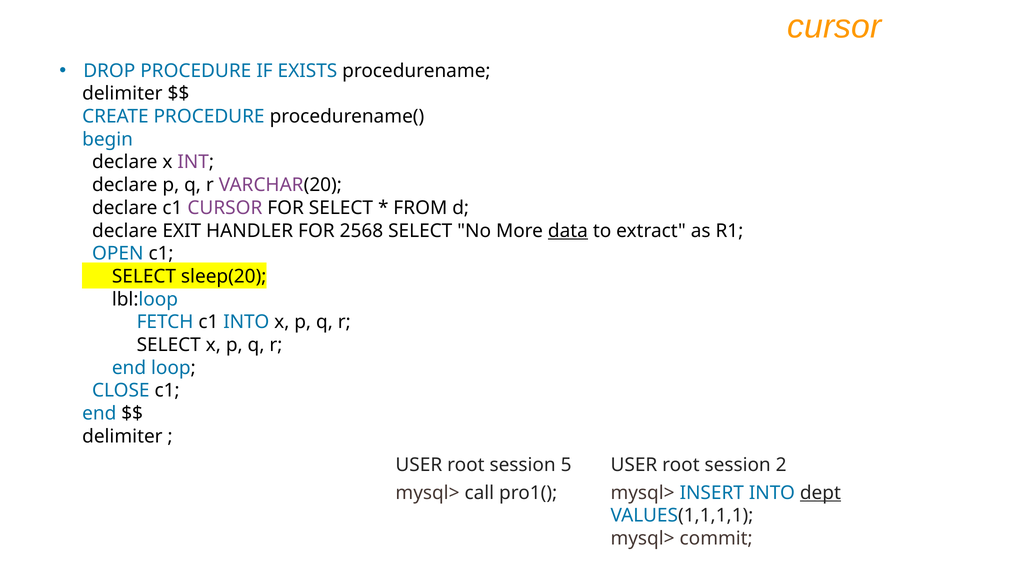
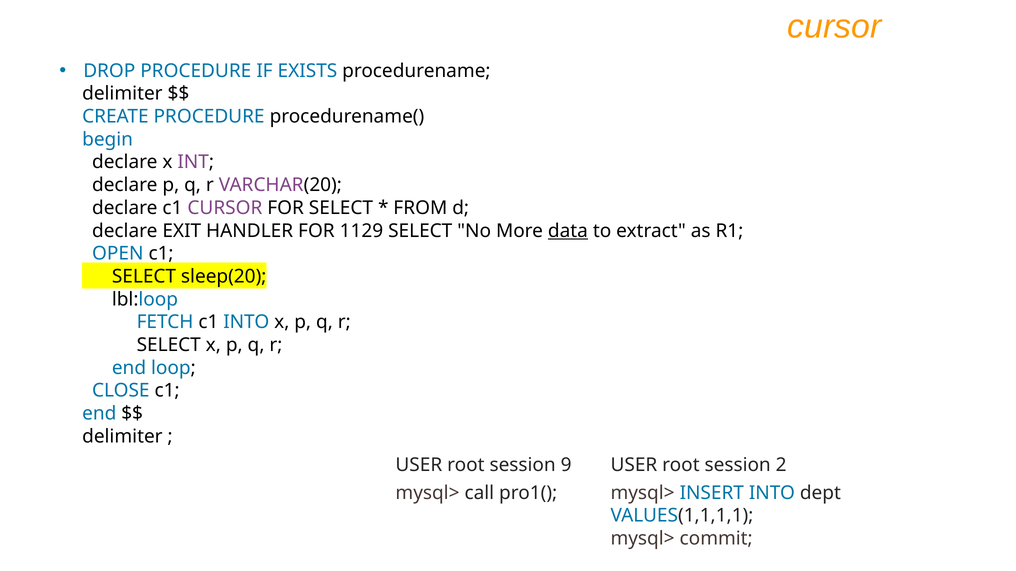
2568: 2568 -> 1129 (361, 231)
5: 5 -> 9 (566, 465)
dept underline: present -> none (820, 493)
